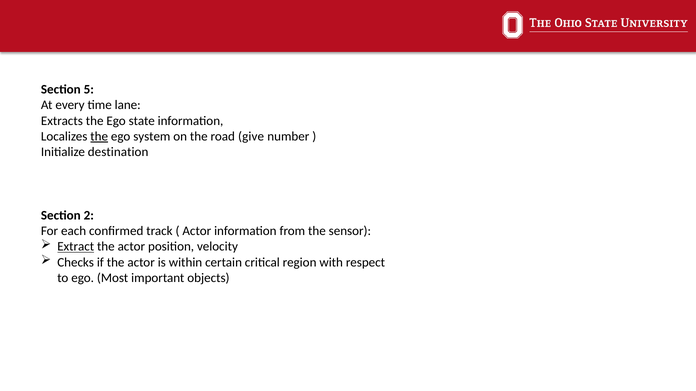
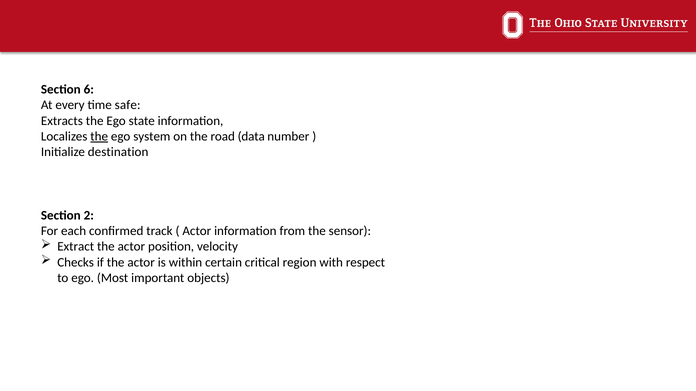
5: 5 -> 6 (89, 90)
lane: lane -> safe (128, 105)
give: give -> data (251, 137)
Extract underline: present -> none (76, 247)
